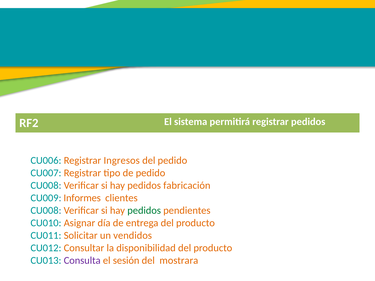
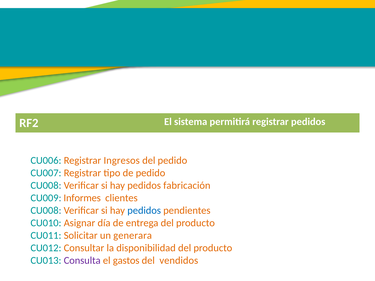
pedidos colour: green -> blue (144, 211)
vendidos: vendidos -> generara (133, 236)
sesión: sesión -> gastos (126, 261)
mostrara: mostrara -> vendidos (179, 261)
